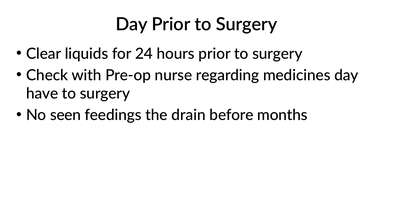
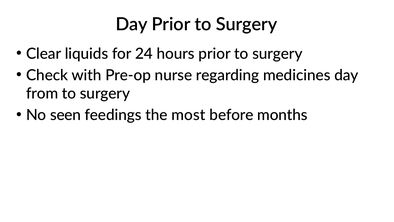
have: have -> from (42, 93)
drain: drain -> most (188, 115)
